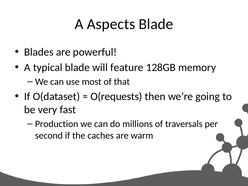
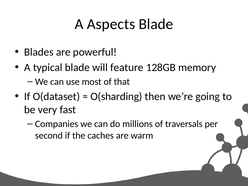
O(requests: O(requests -> O(sharding (116, 96)
Production: Production -> Companies (57, 124)
